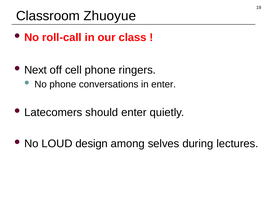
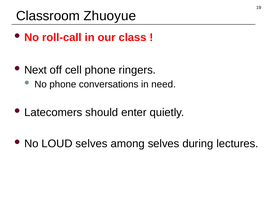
in enter: enter -> need (164, 84)
LOUD design: design -> selves (92, 144)
